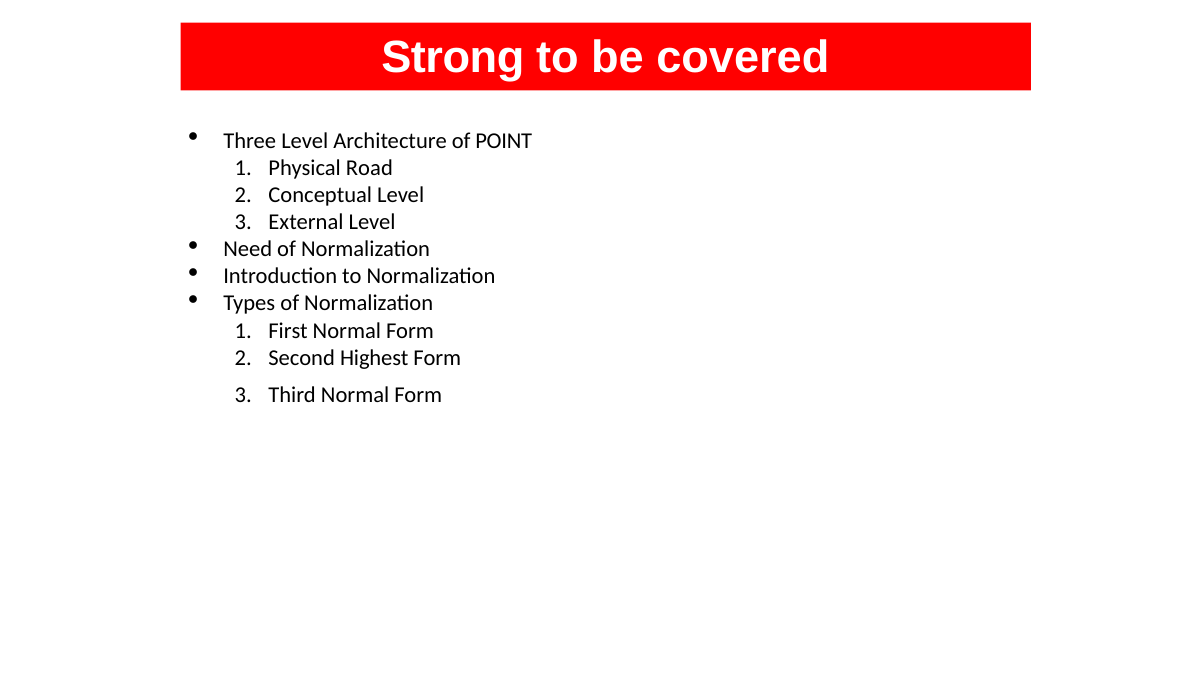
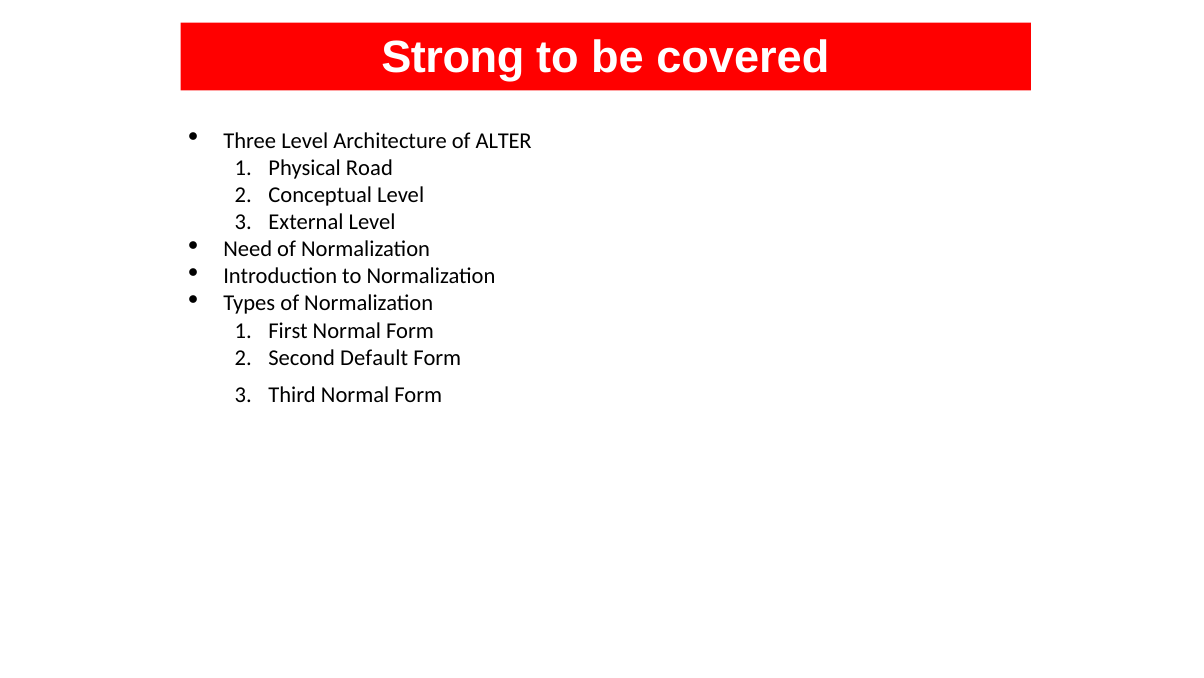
POINT: POINT -> ALTER (504, 141)
Highest: Highest -> Default (374, 357)
